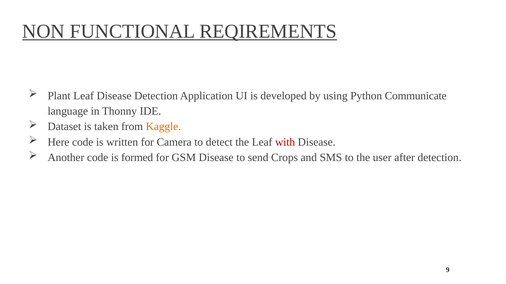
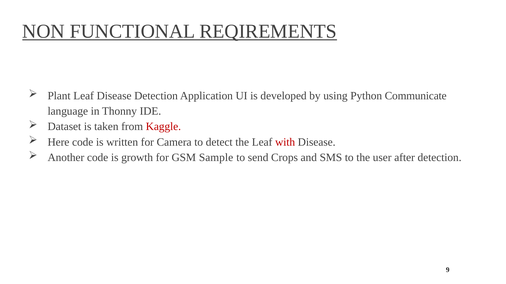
Kaggle colour: orange -> red (163, 127)
formed: formed -> growth (137, 158)
GSM Disease: Disease -> Sample (216, 158)
